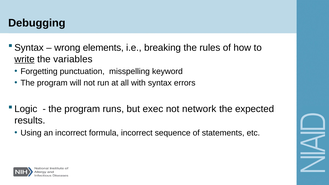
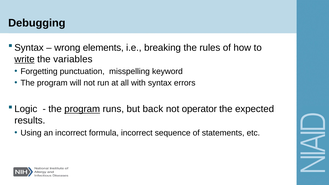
program underline: none -> present (82, 109)
exec: exec -> back (153, 109)
network: network -> operator (199, 109)
